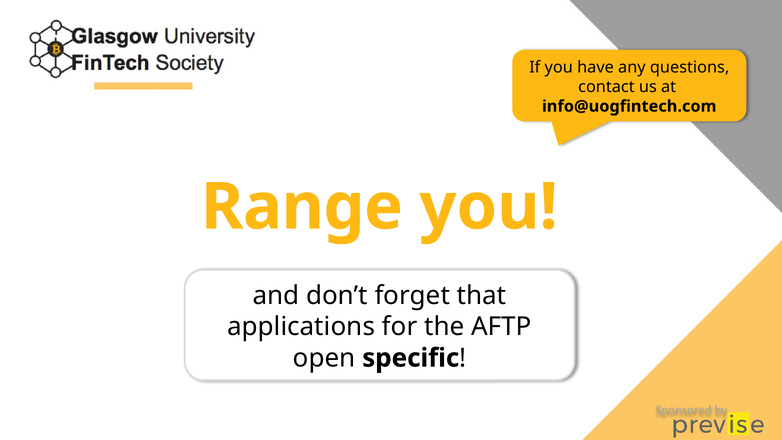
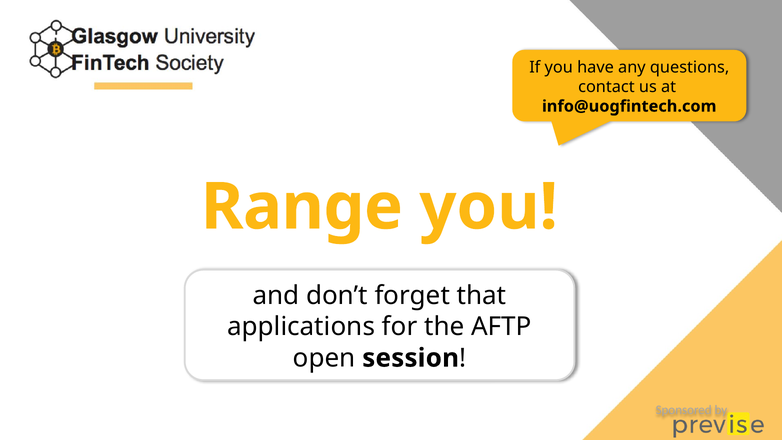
specific: specific -> session (411, 358)
